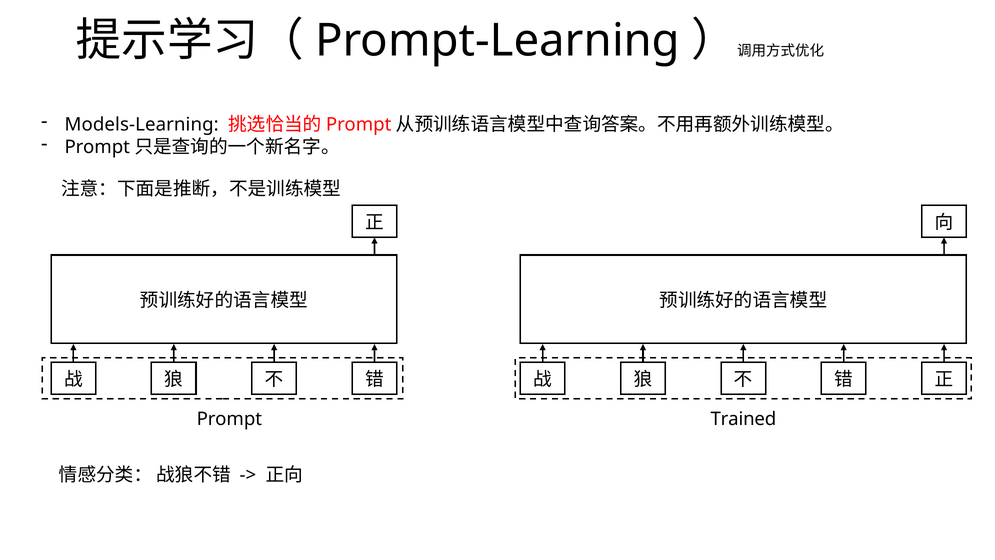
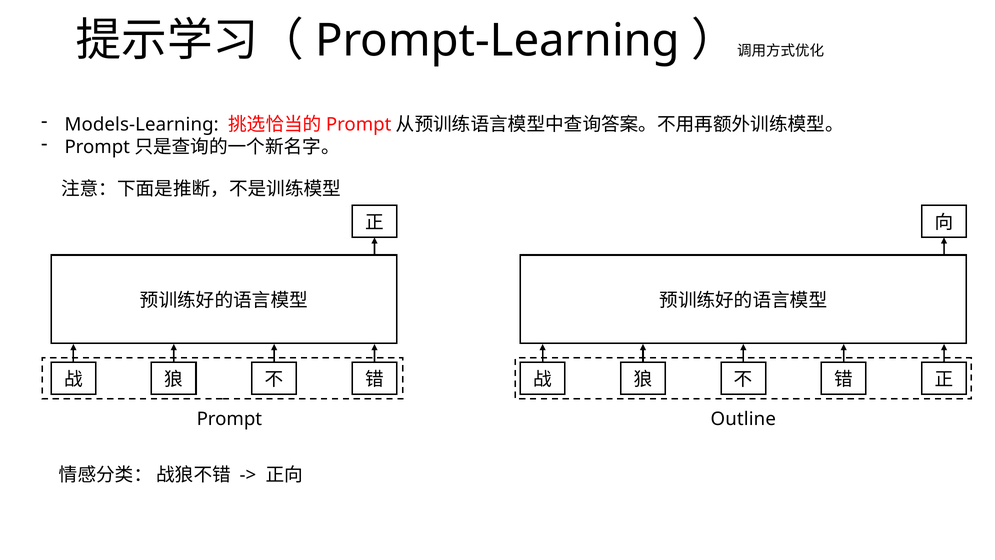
Trained: Trained -> Outline (743, 419)
